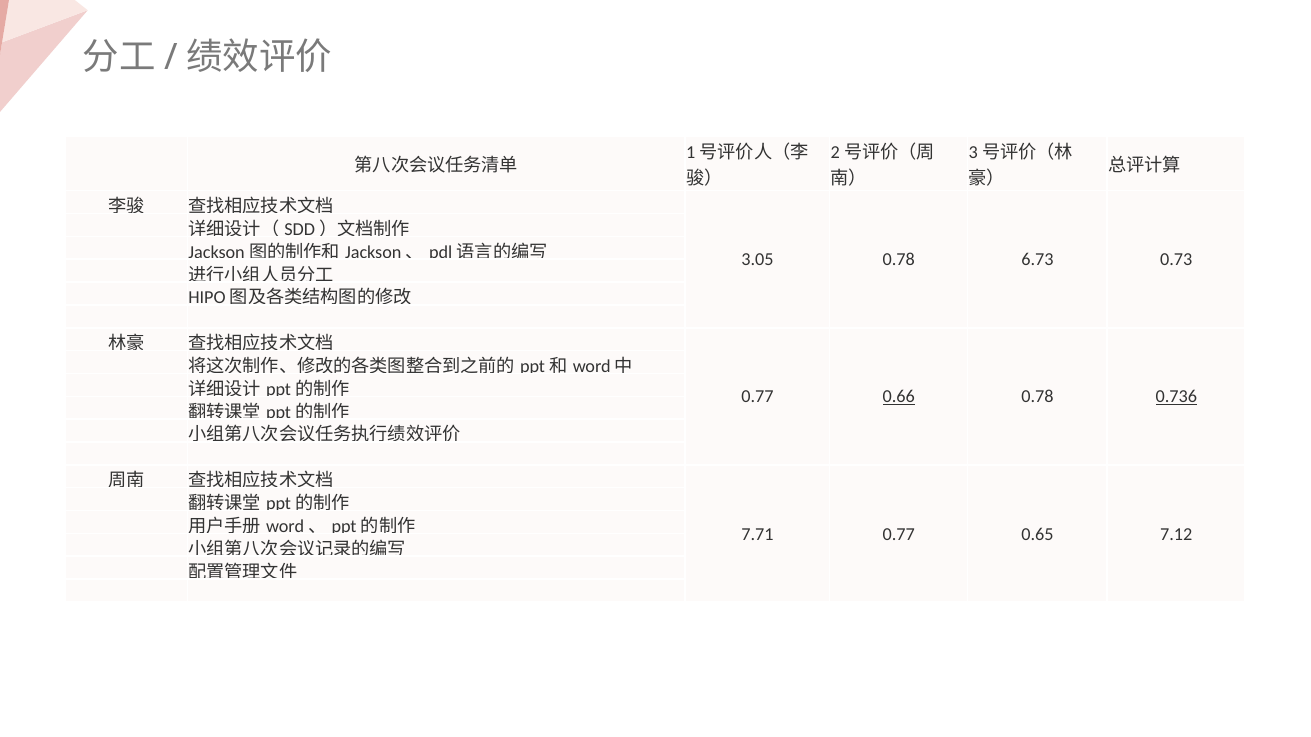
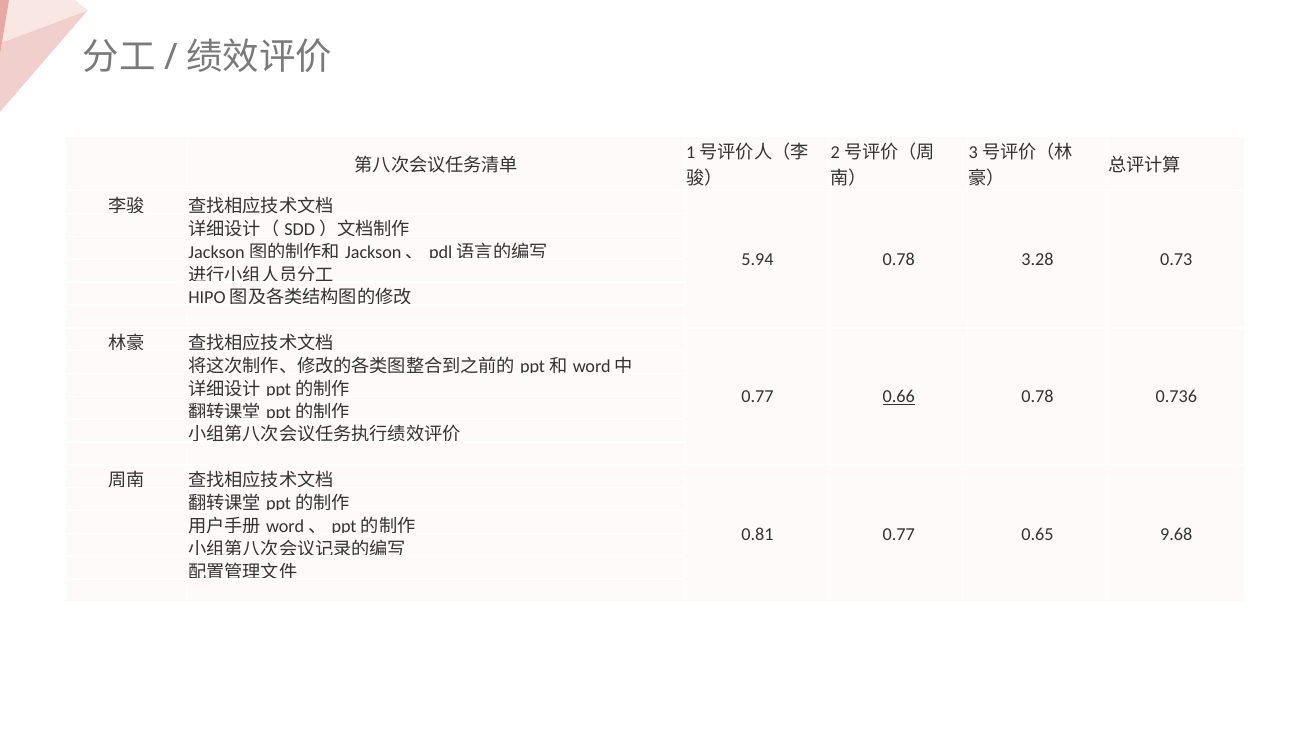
3.05: 3.05 -> 5.94 (757, 260)
6.73: 6.73 -> 3.28 (1038, 260)
0.736 underline: present -> none (1176, 397)
7.71: 7.71 -> 0.81 (757, 534)
7.12: 7.12 -> 9.68 (1176, 534)
